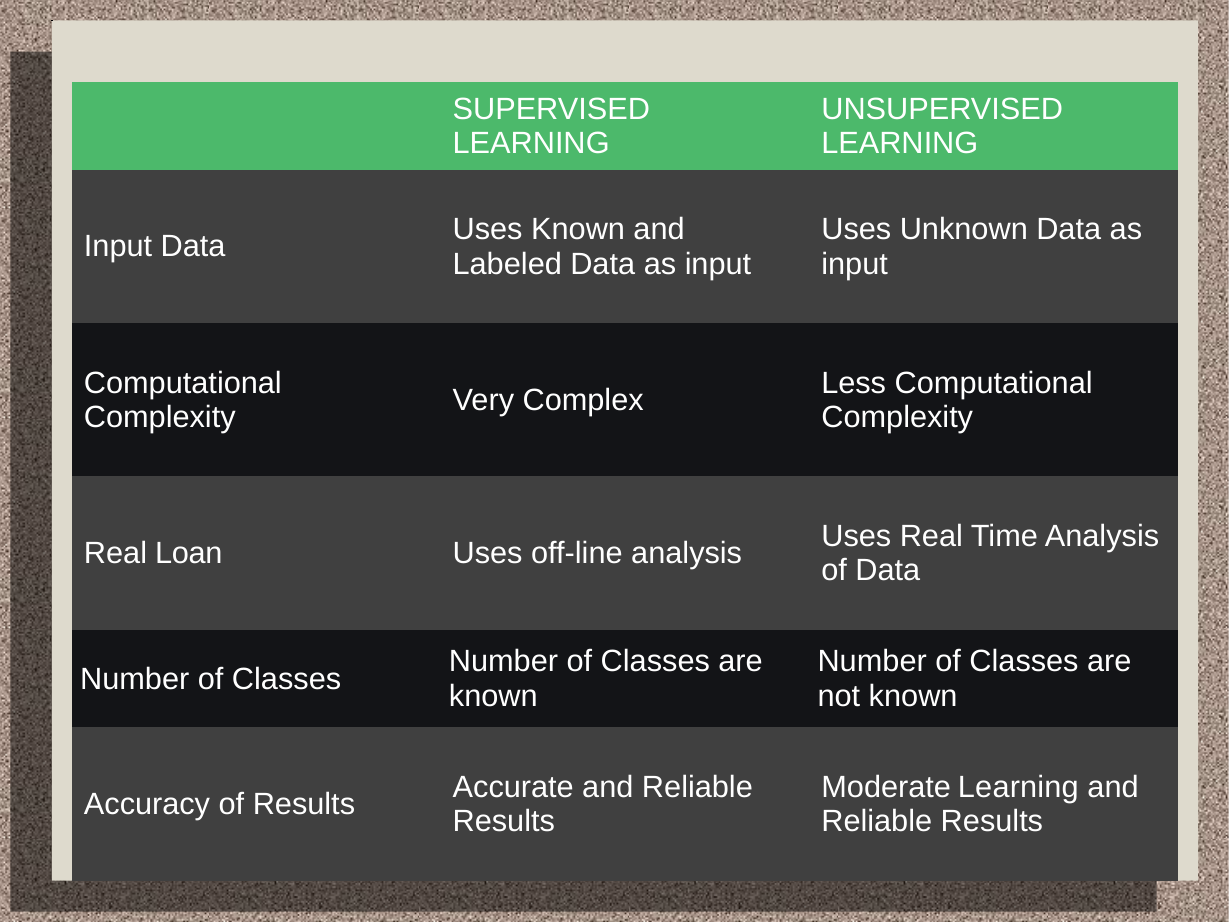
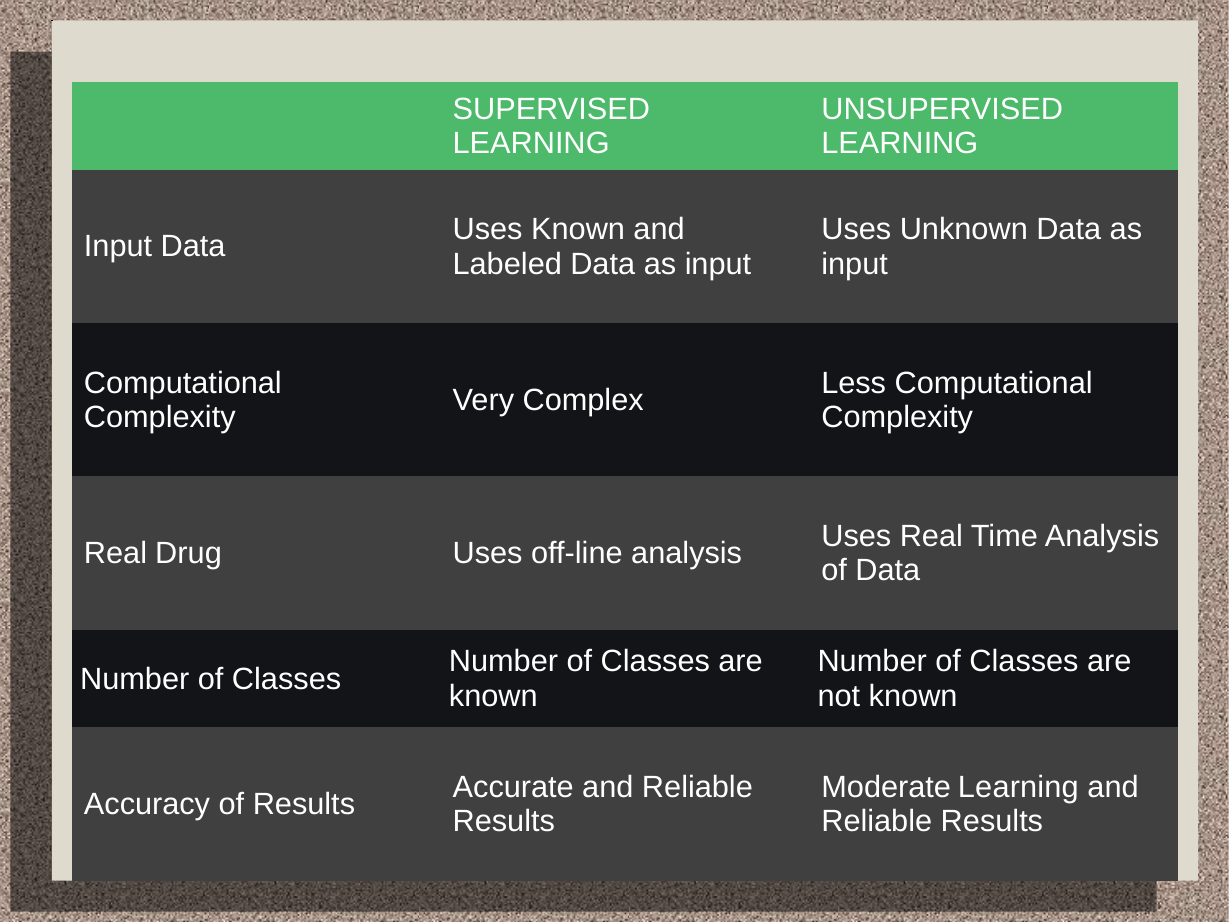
Loan: Loan -> Drug (188, 553)
